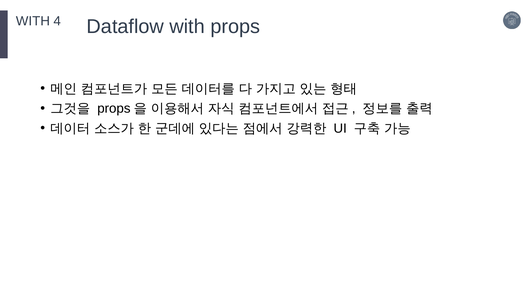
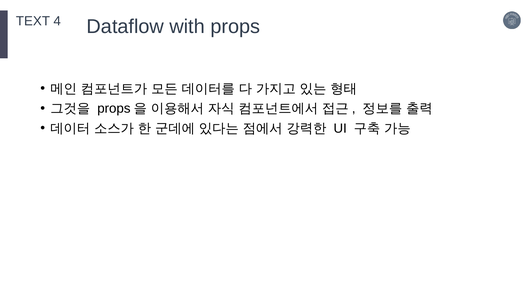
WITH: WITH -> TEXT (33, 21)
